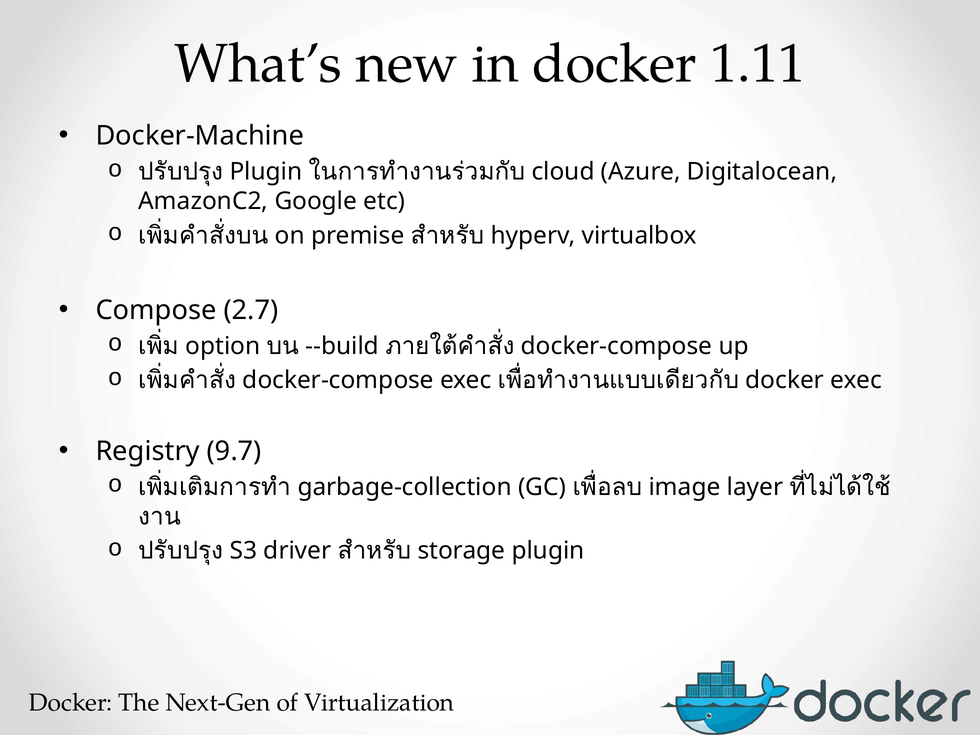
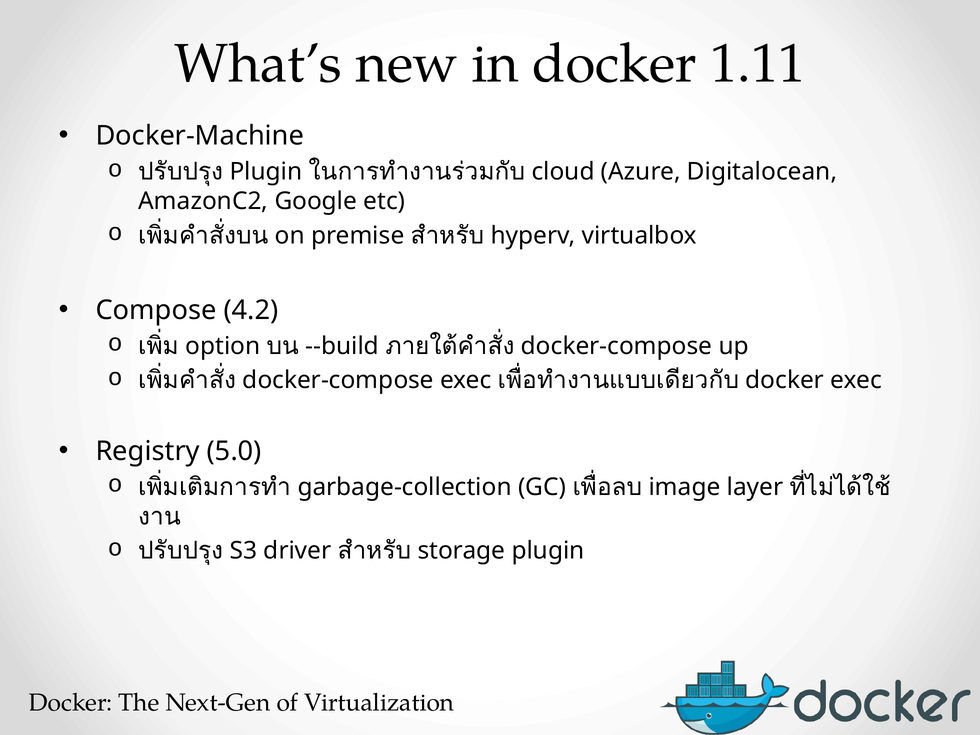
2.7: 2.7 -> 4.2 (251, 310)
9.7: 9.7 -> 5.0 (234, 451)
